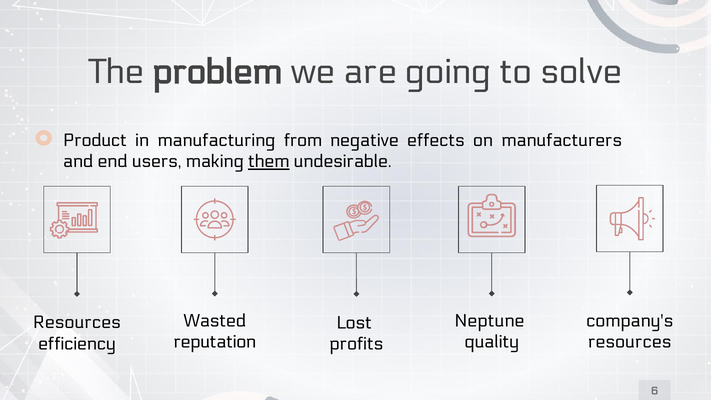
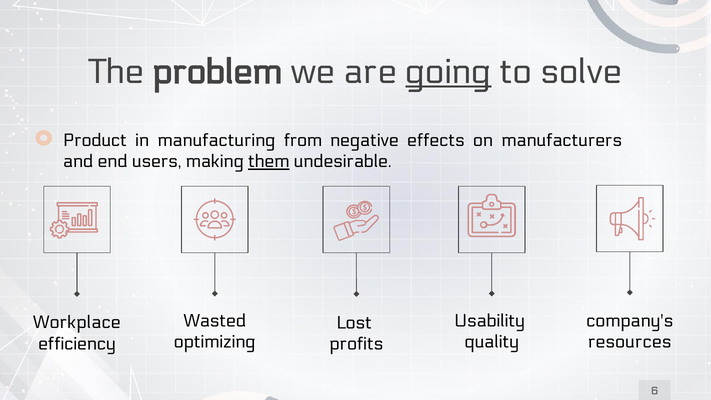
going underline: none -> present (448, 72)
Neptune: Neptune -> Usability (489, 321)
Resources: Resources -> Workplace (77, 323)
reputation: reputation -> optimizing (215, 342)
